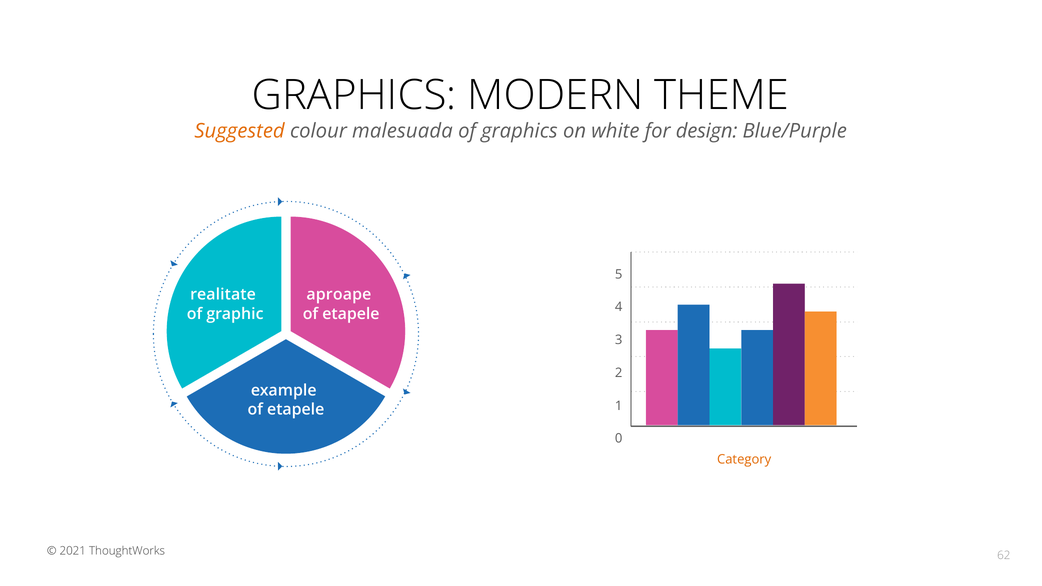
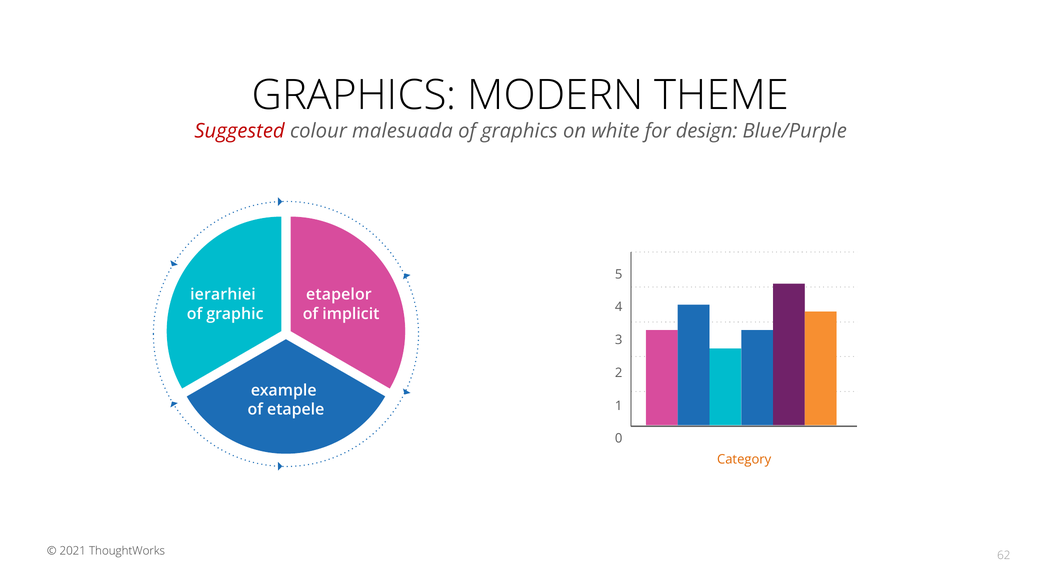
Suggested colour: orange -> red (240, 131)
realitate: realitate -> ierarhiei (223, 295)
aproape: aproape -> etapelor (339, 295)
etapele: etapele -> implicit (351, 314)
